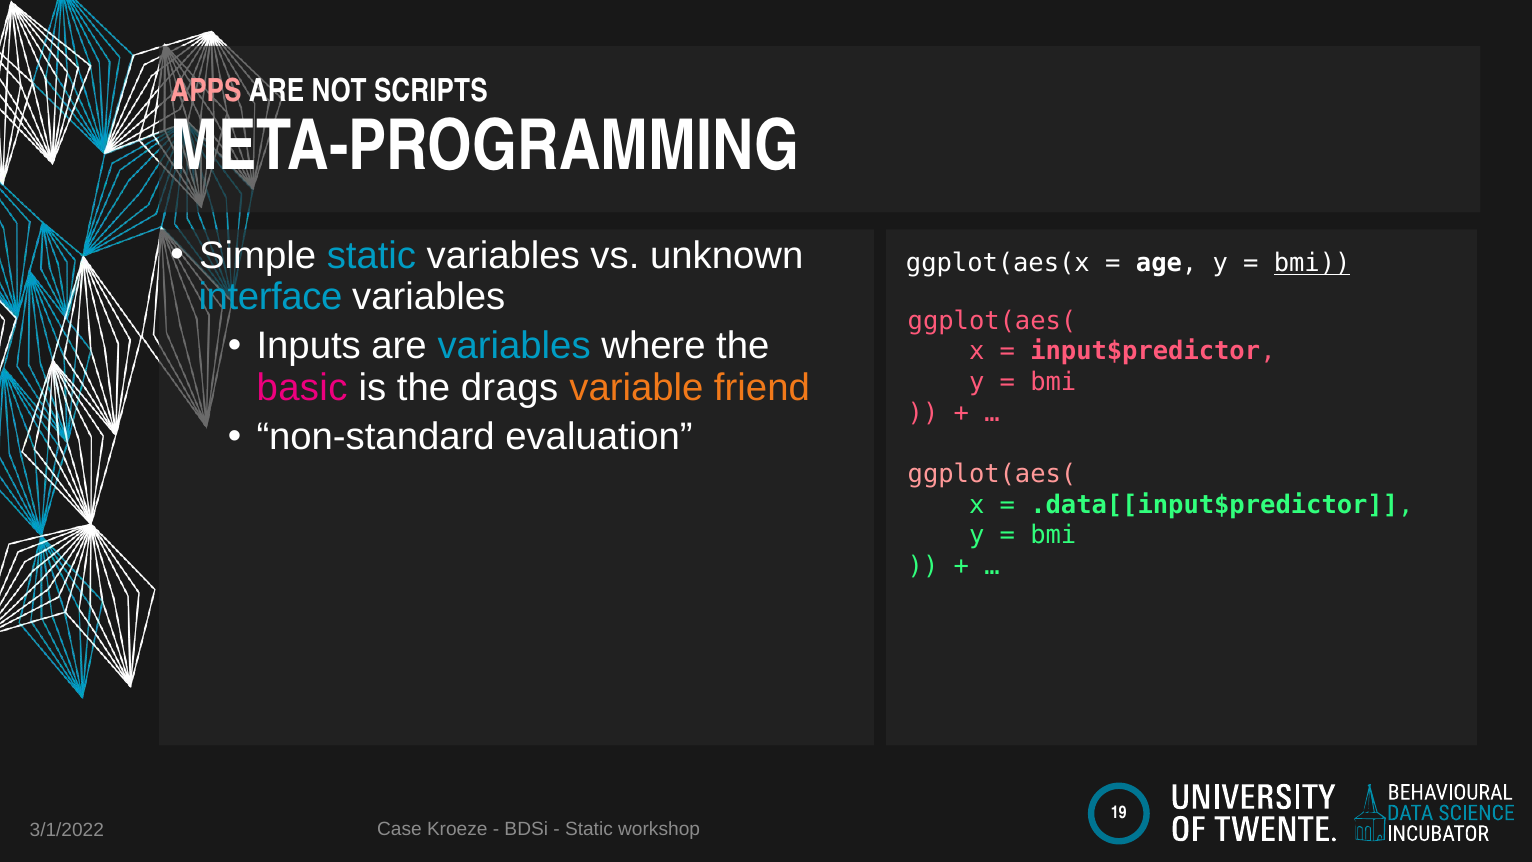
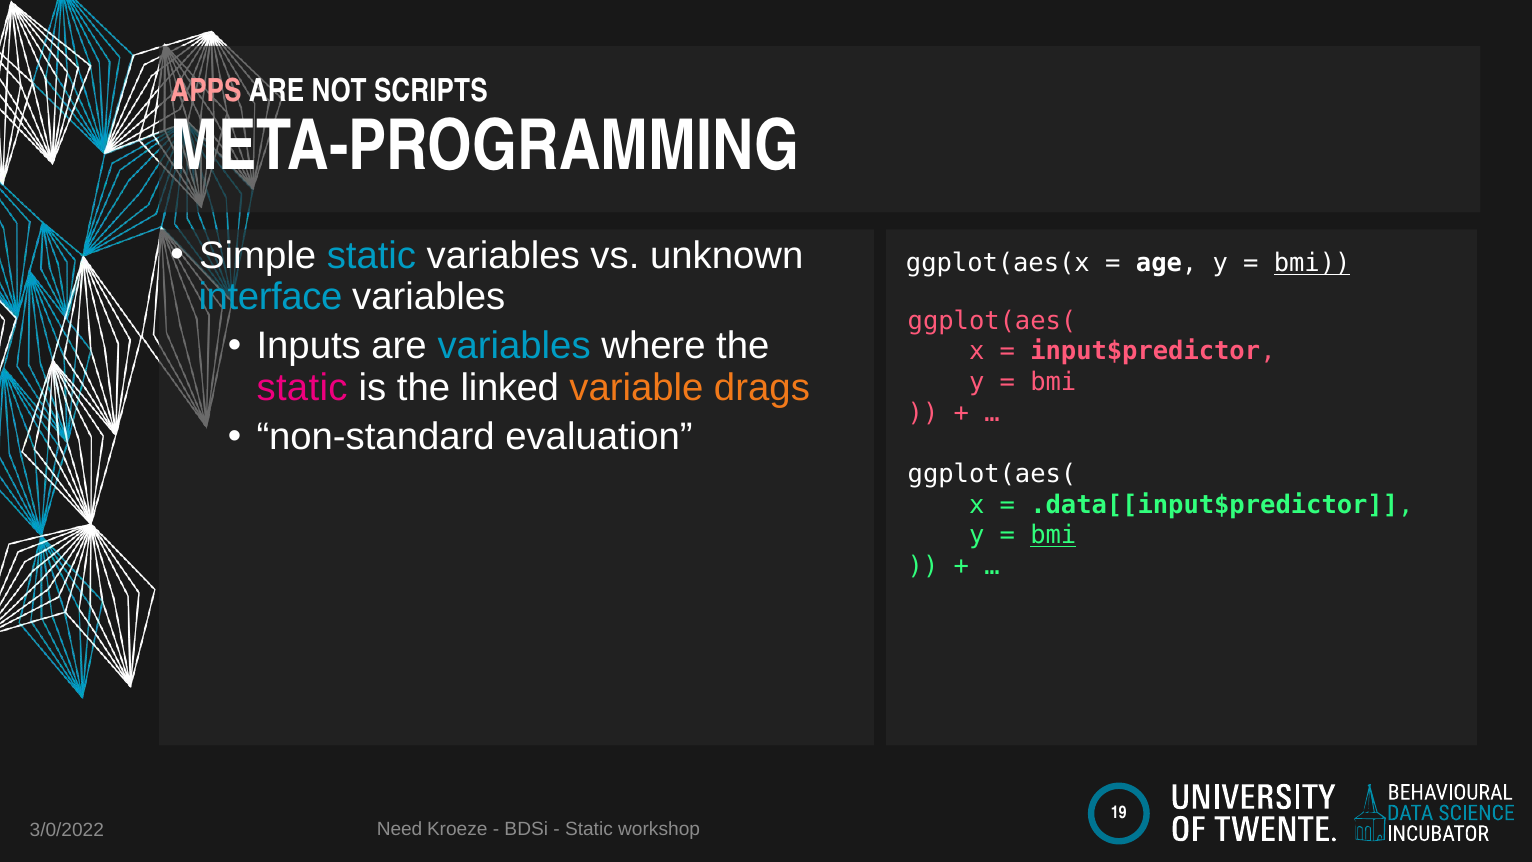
basic: basic -> static (302, 388)
drags: drags -> linked (510, 388)
friend: friend -> drags (762, 388)
ggplot(aes( colour: pink -> white (992, 474)
bmi underline: none -> present (1053, 535)
Case: Case -> Need (400, 829)
3/1/2022: 3/1/2022 -> 3/0/2022 (67, 830)
